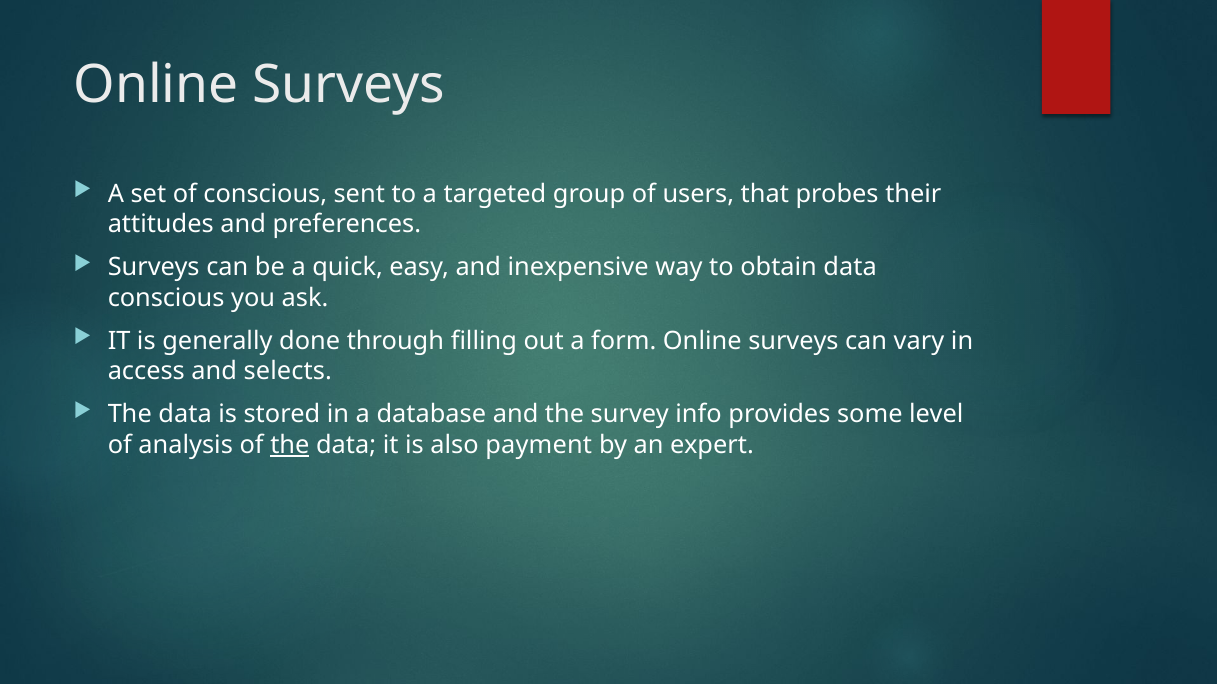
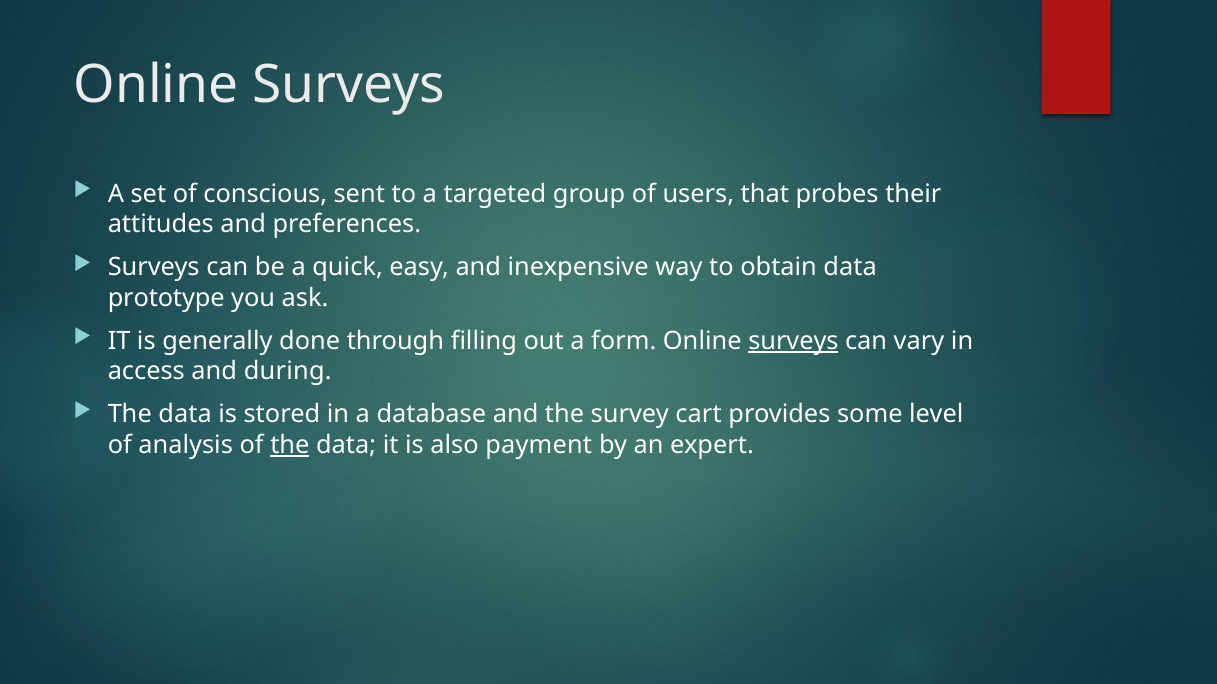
conscious: conscious -> prototype (166, 298)
surveys underline: none -> present (793, 341)
selects: selects -> during (288, 372)
info: info -> cart (699, 415)
